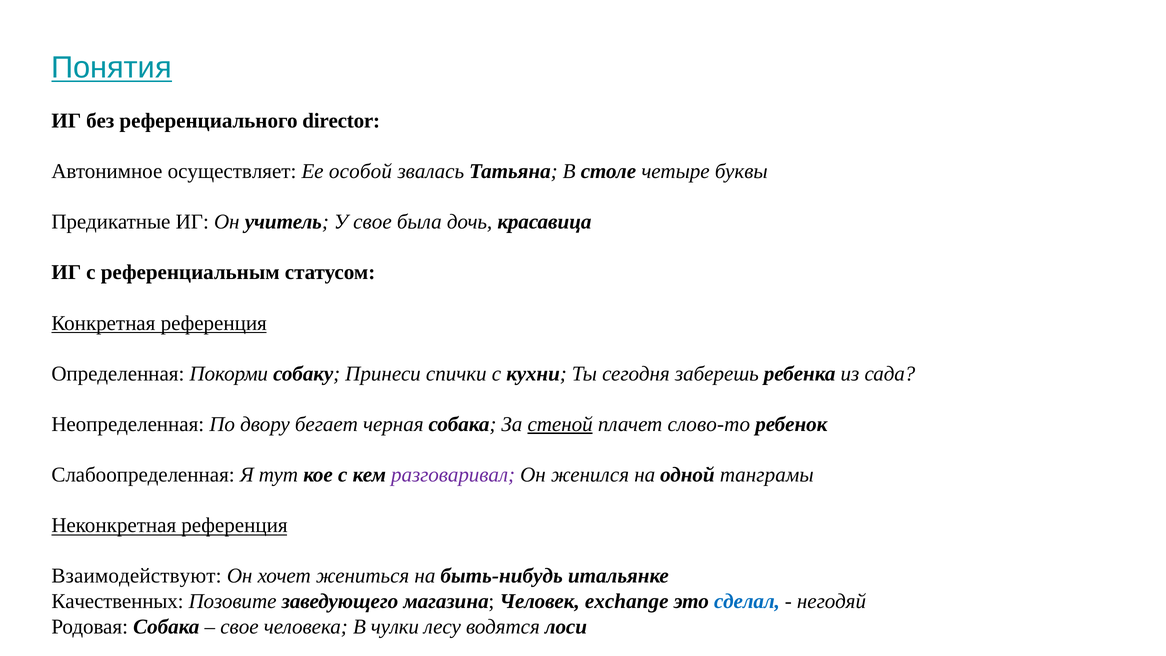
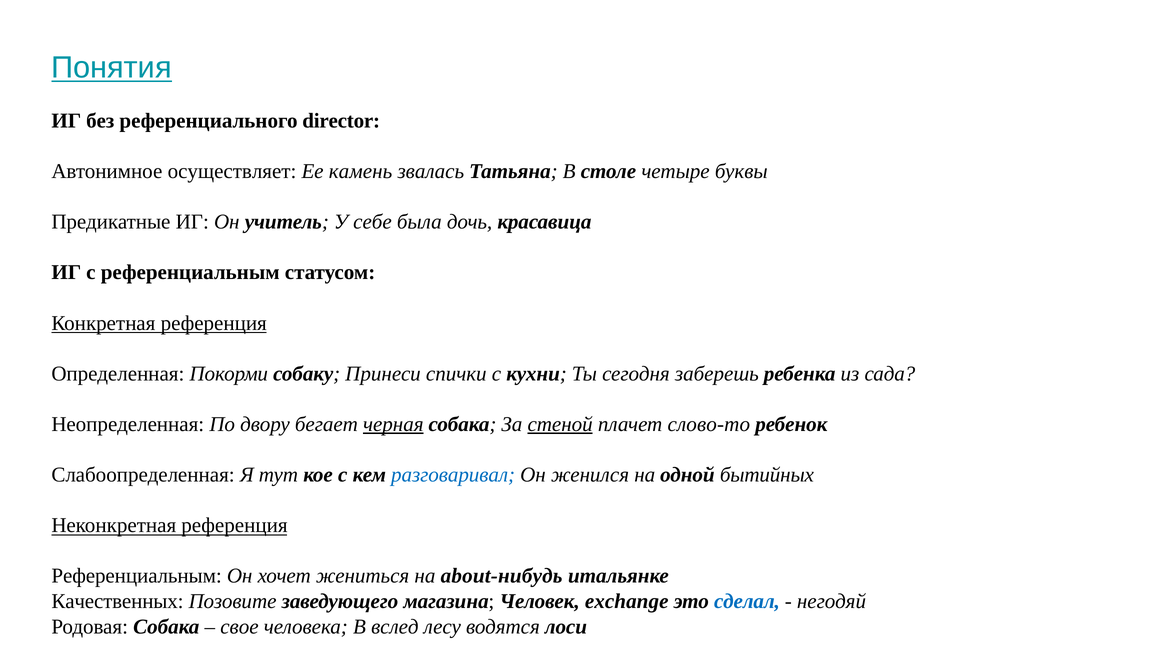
особой: особой -> камень (361, 171)
У свое: свое -> себе (372, 222)
черная underline: none -> present (393, 424)
разговаривал colour: purple -> blue (453, 475)
танграмы: танграмы -> бытийных (767, 475)
Взаимодействуют: Взаимодействуют -> Референциальным (137, 576)
быть-нибудь: быть-нибудь -> about-нибудь (502, 576)
чулки: чулки -> вслед (395, 627)
